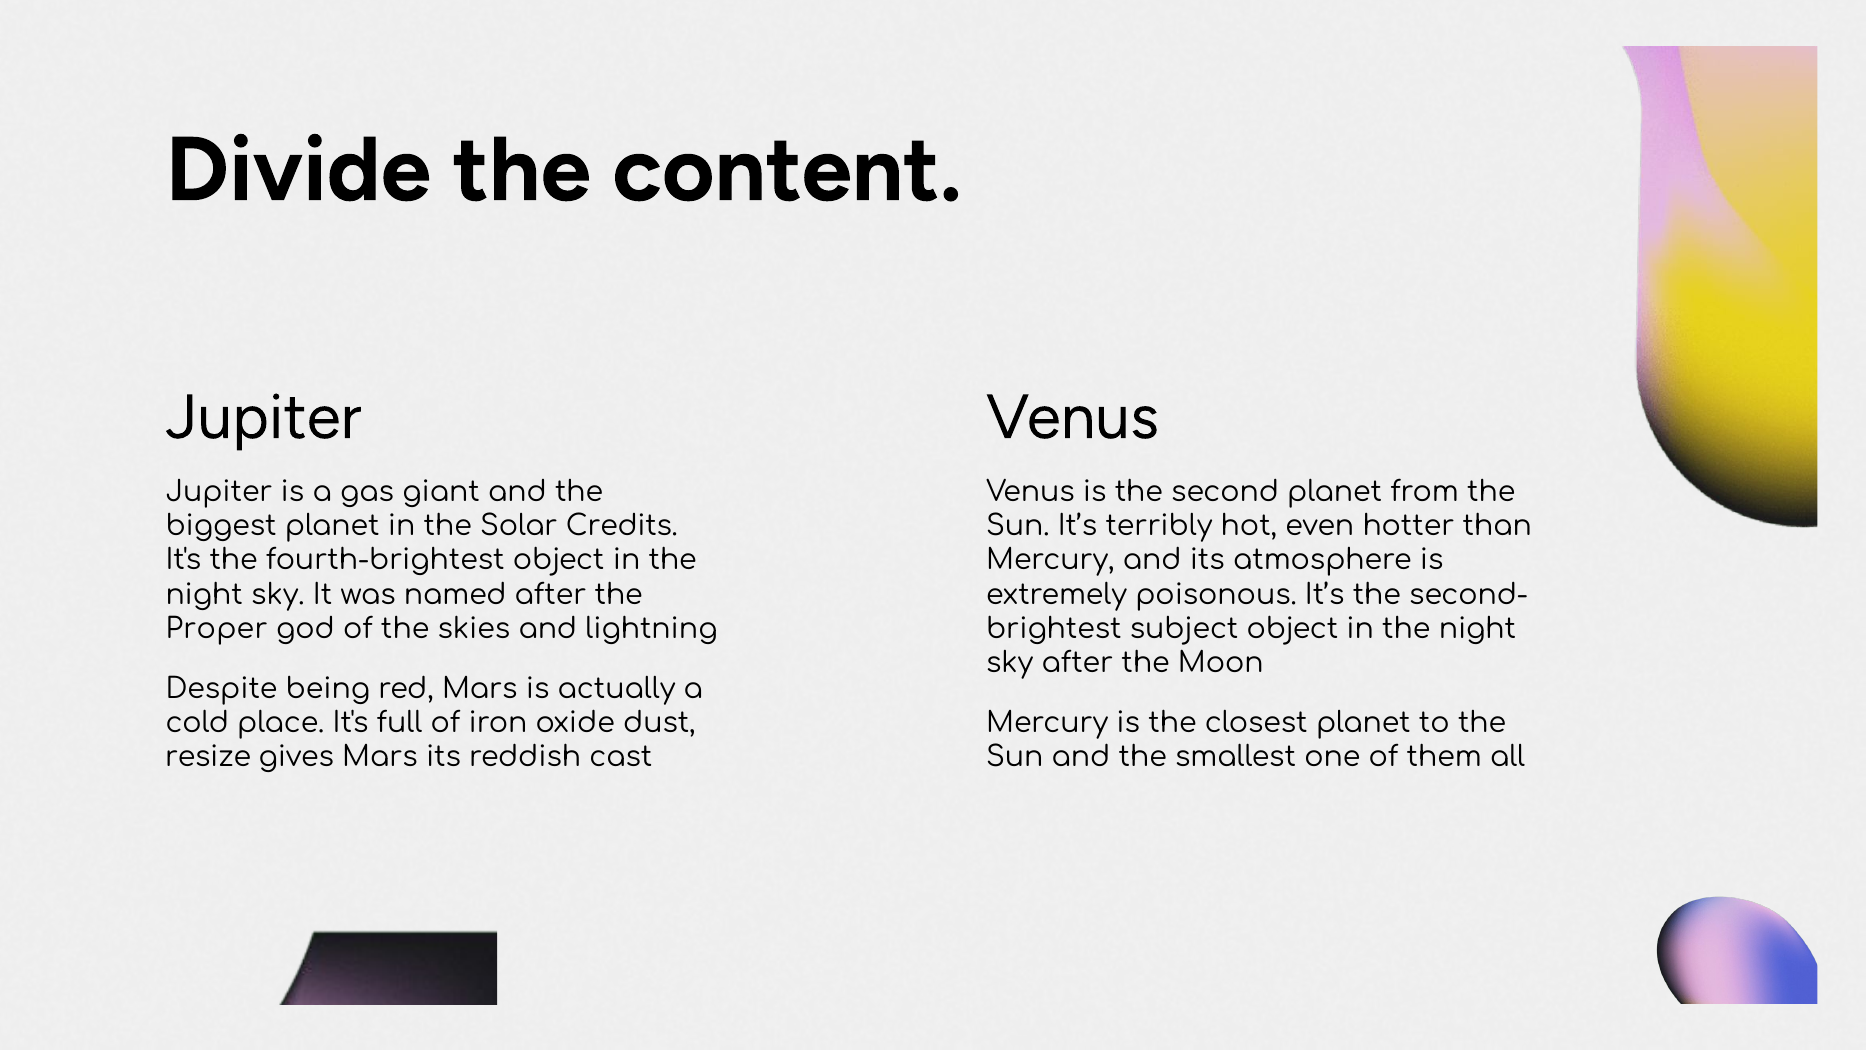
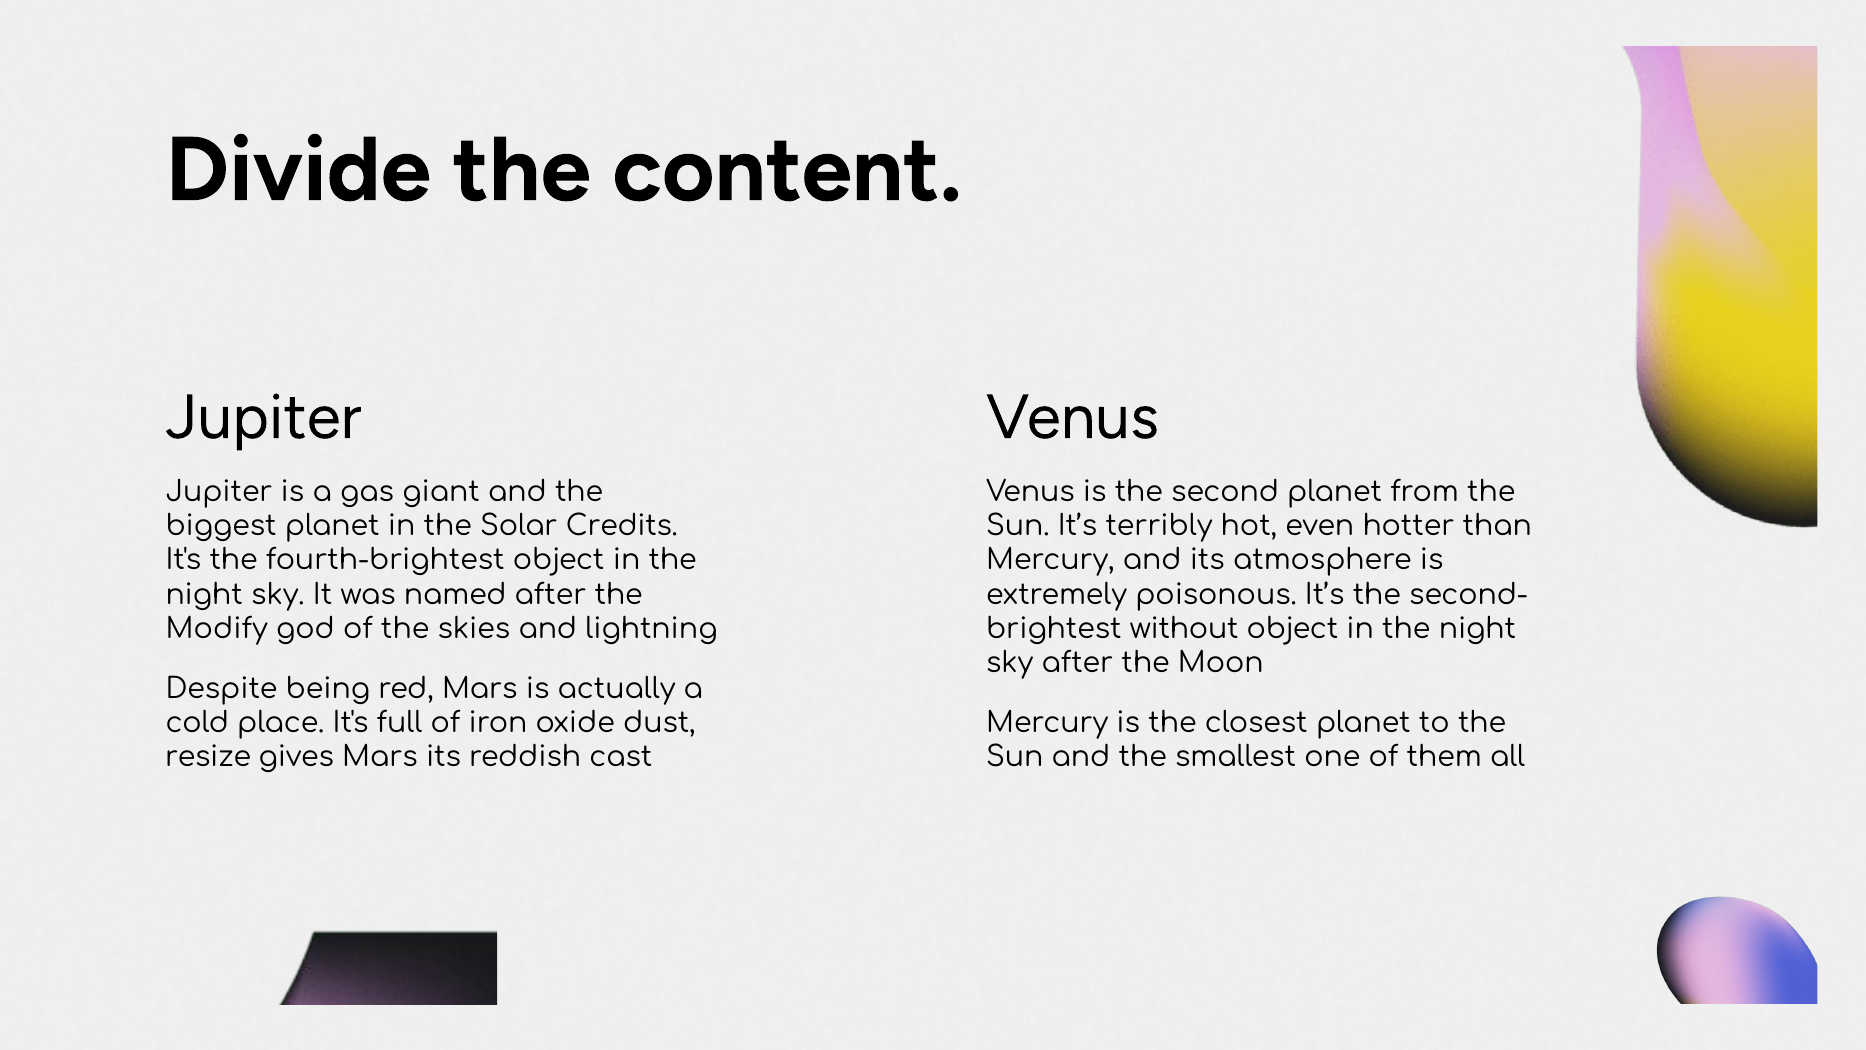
Proper: Proper -> Modify (217, 629)
subject: subject -> without (1184, 629)
